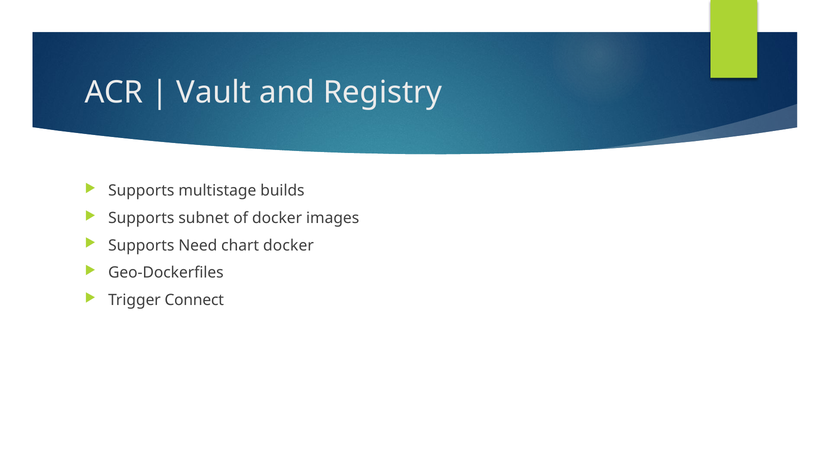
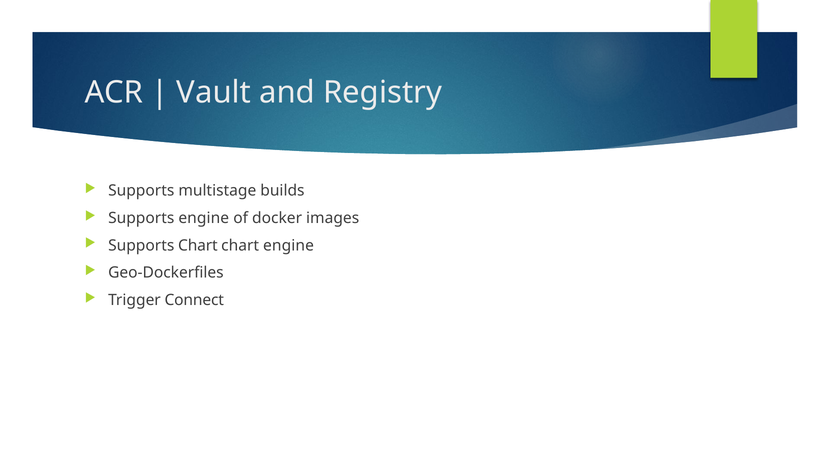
Supports subnet: subnet -> engine (204, 218)
Supports Need: Need -> Chart (198, 245)
chart docker: docker -> engine (289, 245)
